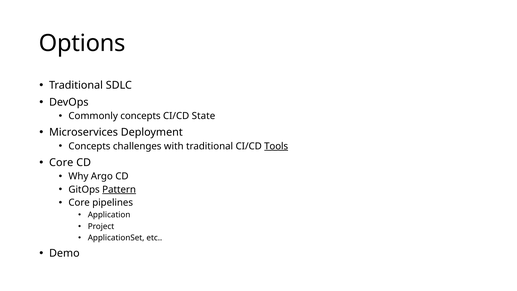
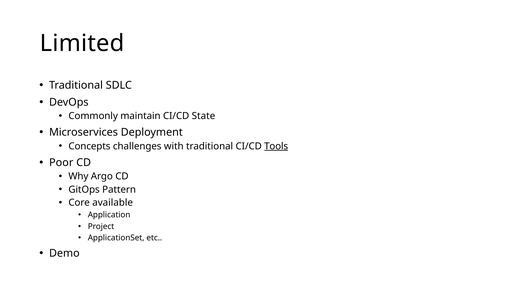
Options: Options -> Limited (82, 43)
Commonly concepts: concepts -> maintain (140, 116)
Core: Core -> Poor (61, 162)
Pattern underline: present -> none (119, 189)
pipelines: pipelines -> available (113, 203)
